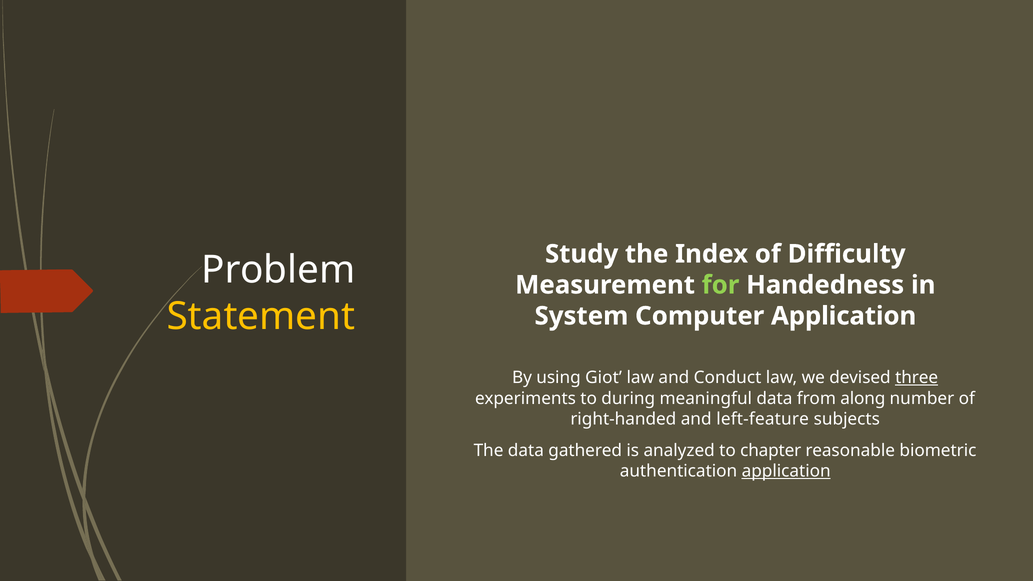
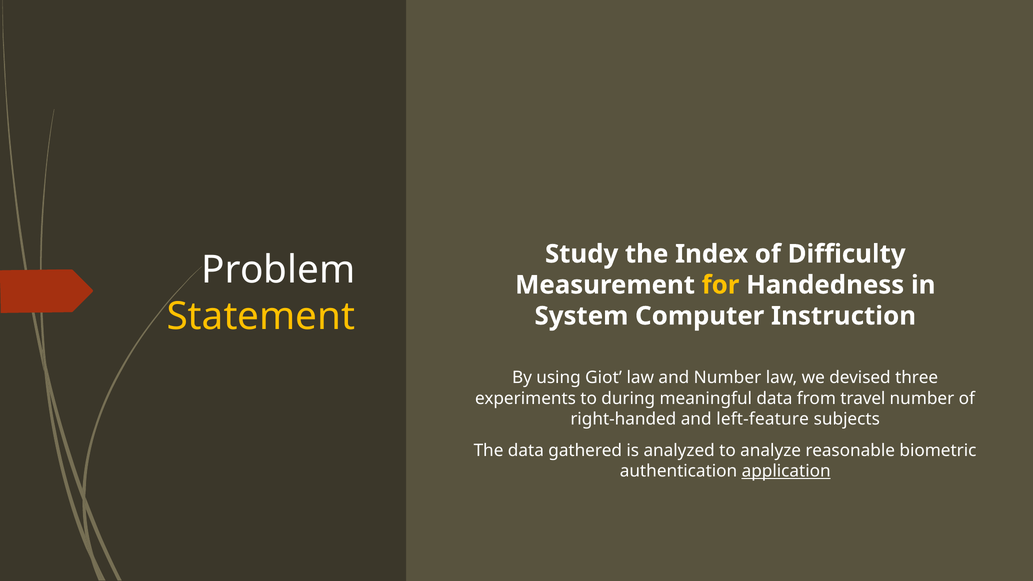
for colour: light green -> yellow (721, 285)
Computer Application: Application -> Instruction (844, 316)
and Conduct: Conduct -> Number (728, 378)
three underline: present -> none (917, 378)
along: along -> travel (863, 399)
chapter: chapter -> analyze (771, 451)
